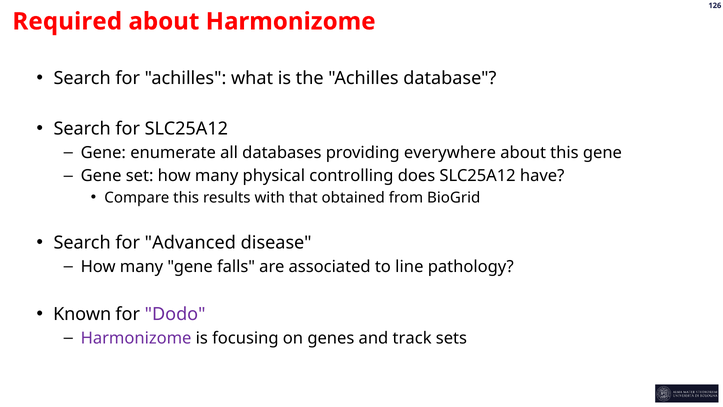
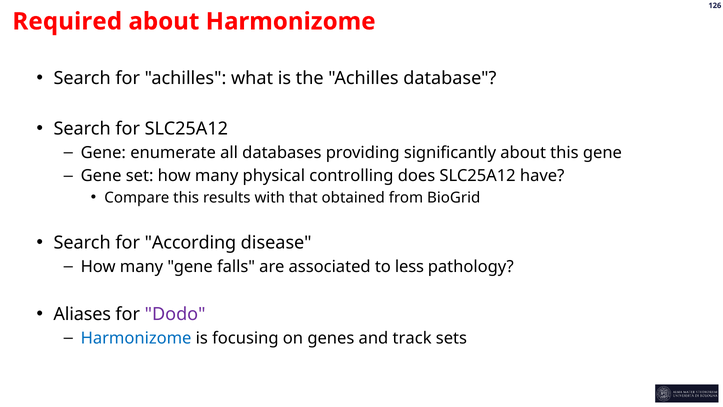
everywhere: everywhere -> significantly (450, 153)
Advanced: Advanced -> According (190, 242)
line: line -> less (409, 266)
Known: Known -> Aliases (82, 314)
Harmonizome colour: purple -> blue (136, 338)
